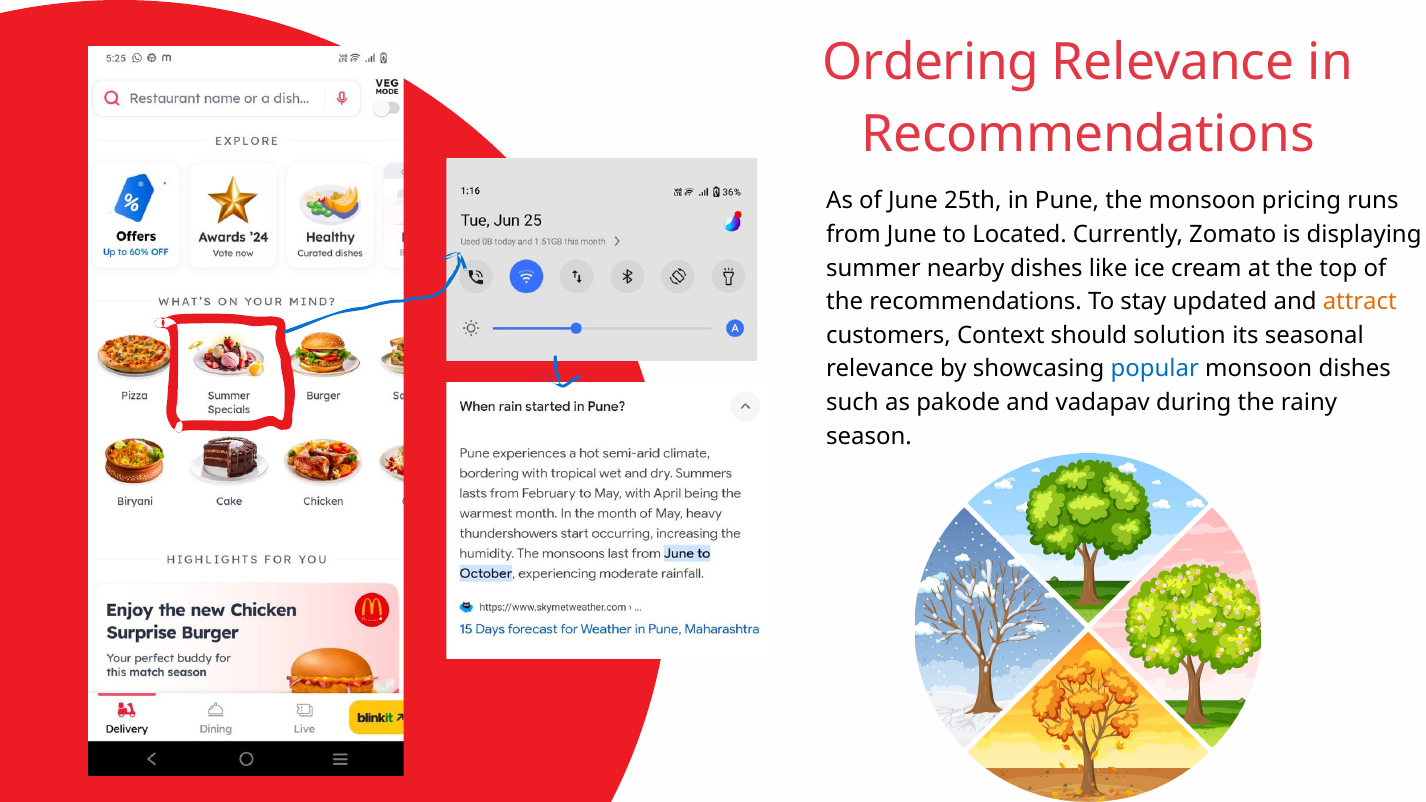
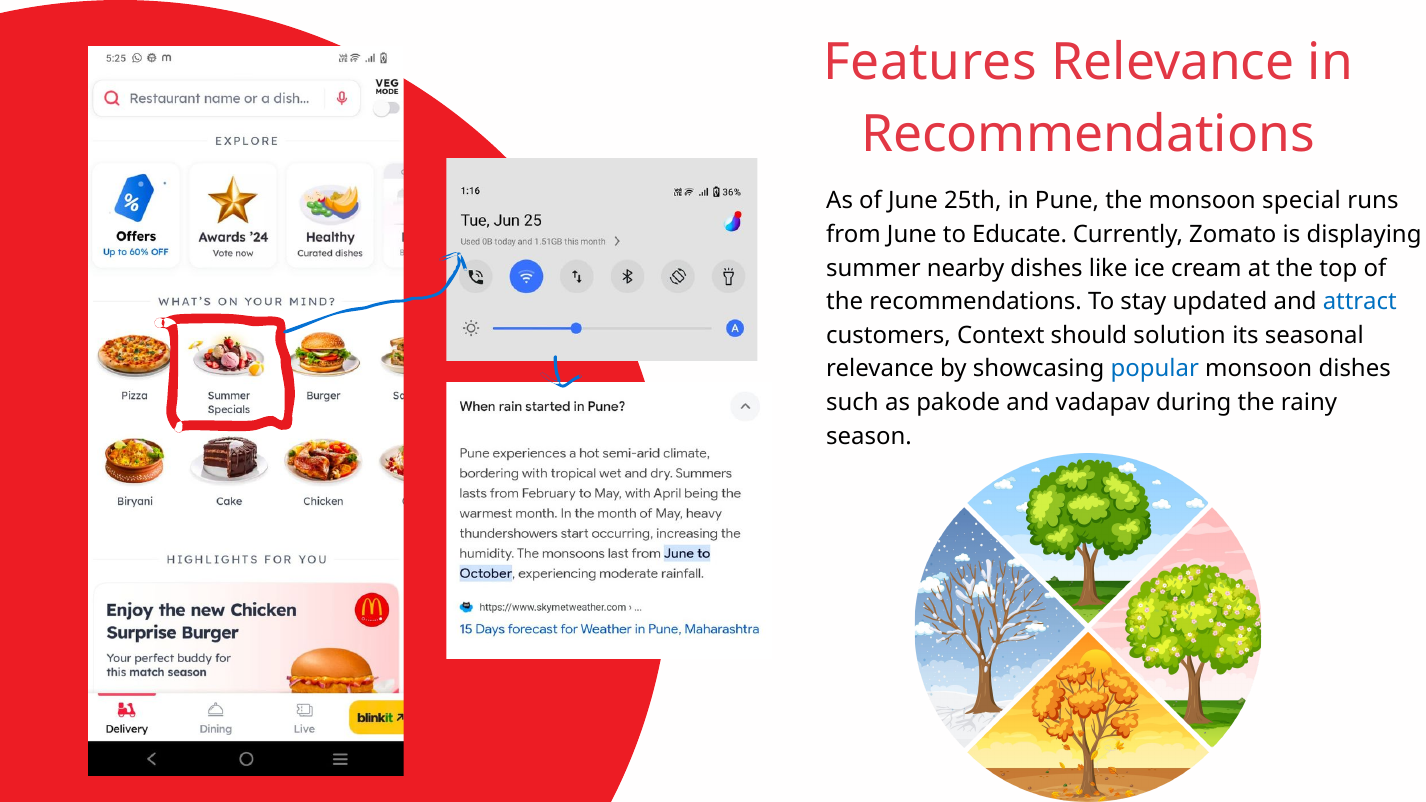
Ordering: Ordering -> Features (930, 63)
pricing: pricing -> special (1301, 201)
Located: Located -> Educate (1020, 235)
attract colour: orange -> blue (1360, 302)
